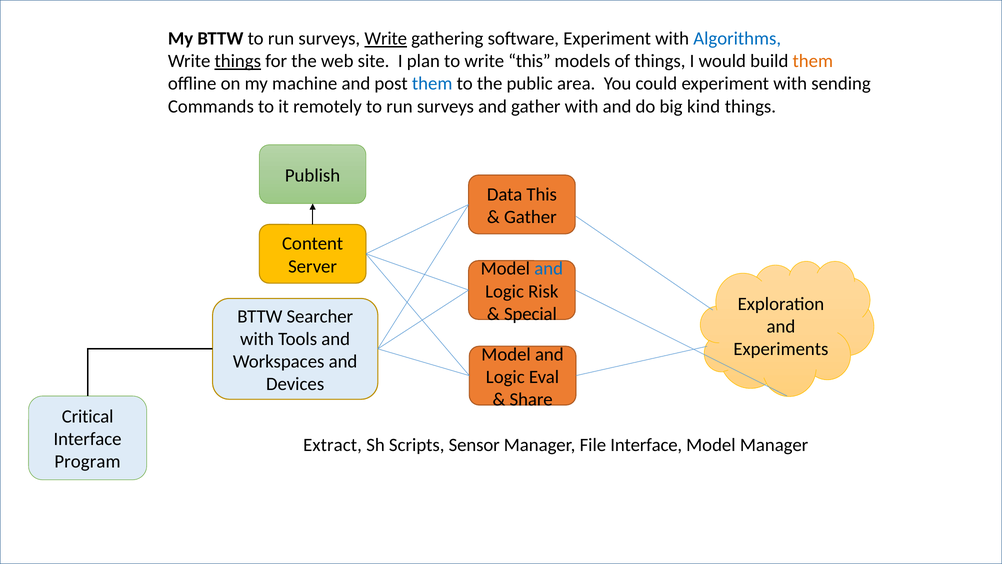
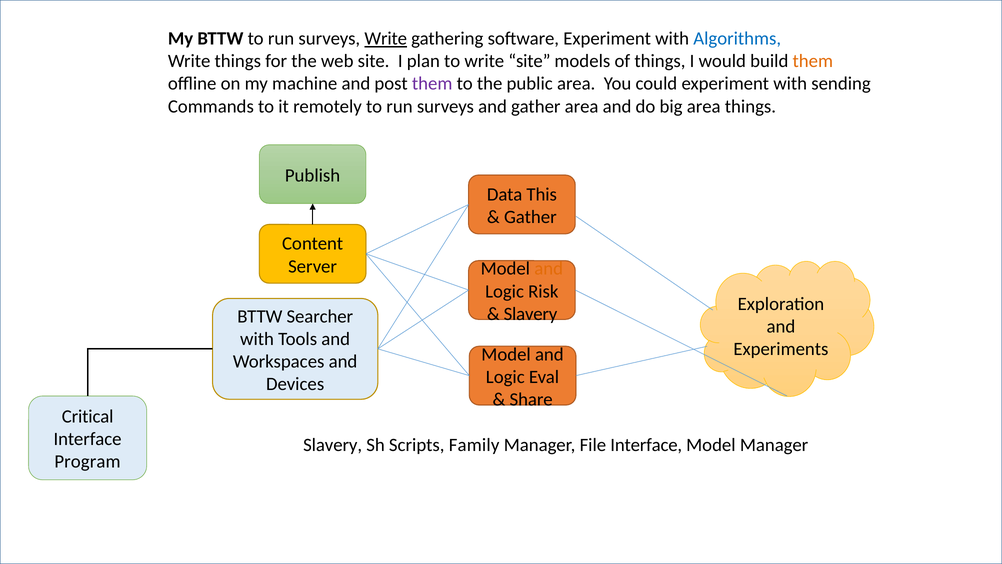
things underline: present -> none (238, 61)
write this: this -> site (529, 61)
them colour: blue -> purple (432, 84)
gather with: with -> area (582, 106)
big kind: kind -> area (704, 106)
and colour: blue -> orange (549, 269)
Special: Special -> Slavery (530, 314)
Extract: Extract -> Slavery (333, 445)
Sensor: Sensor -> Family (474, 445)
